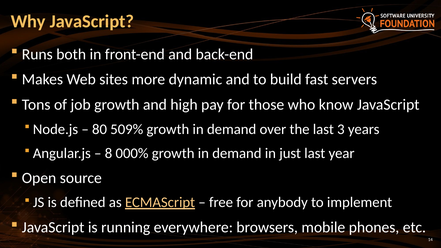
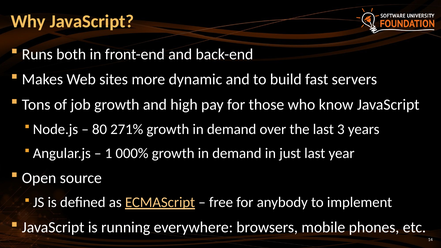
509%: 509% -> 271% (127, 129)
8: 8 -> 1 (108, 153)
